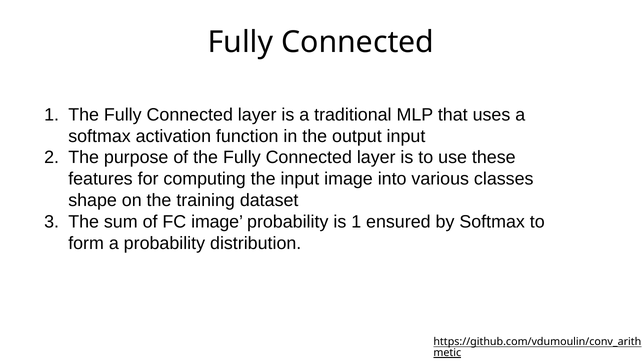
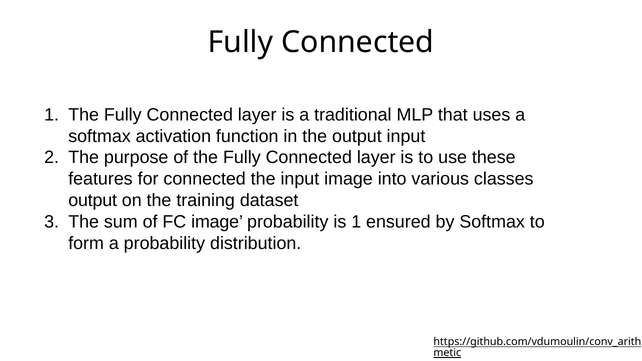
for computing: computing -> connected (205, 179)
shape: shape -> output (93, 200)
